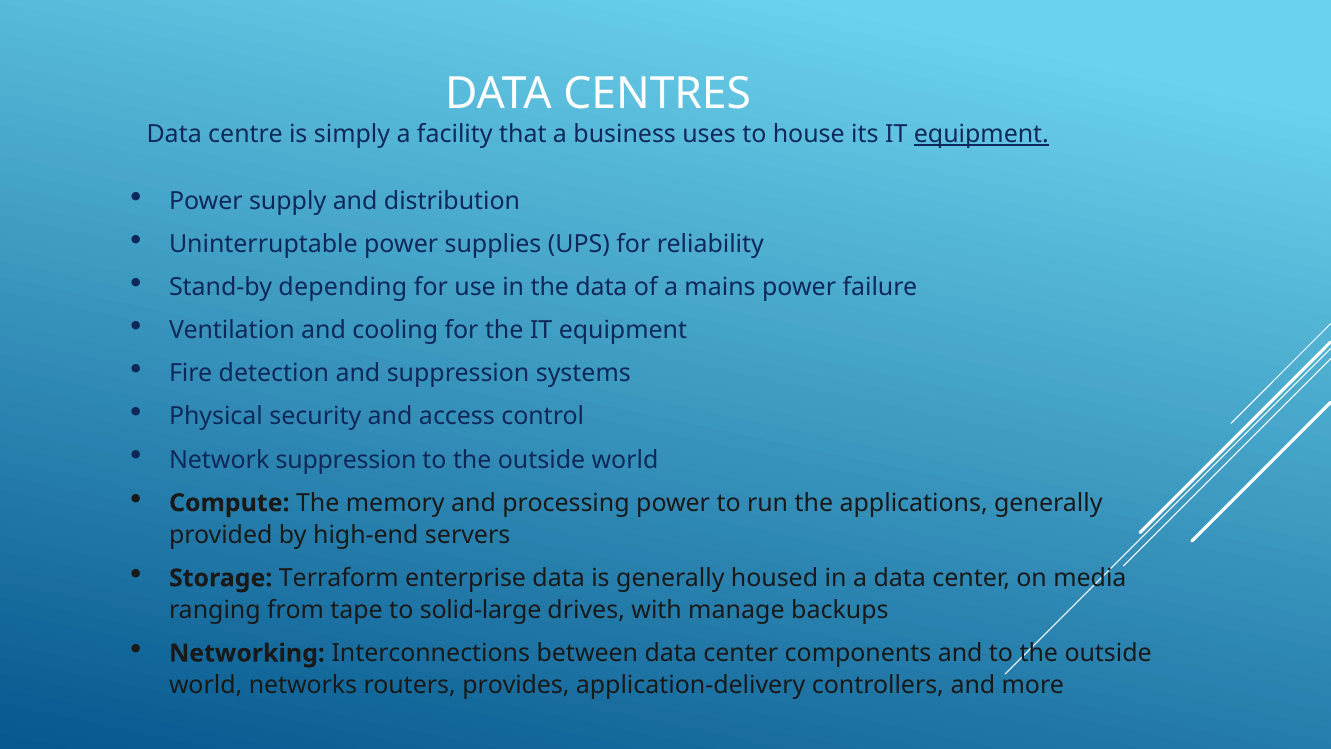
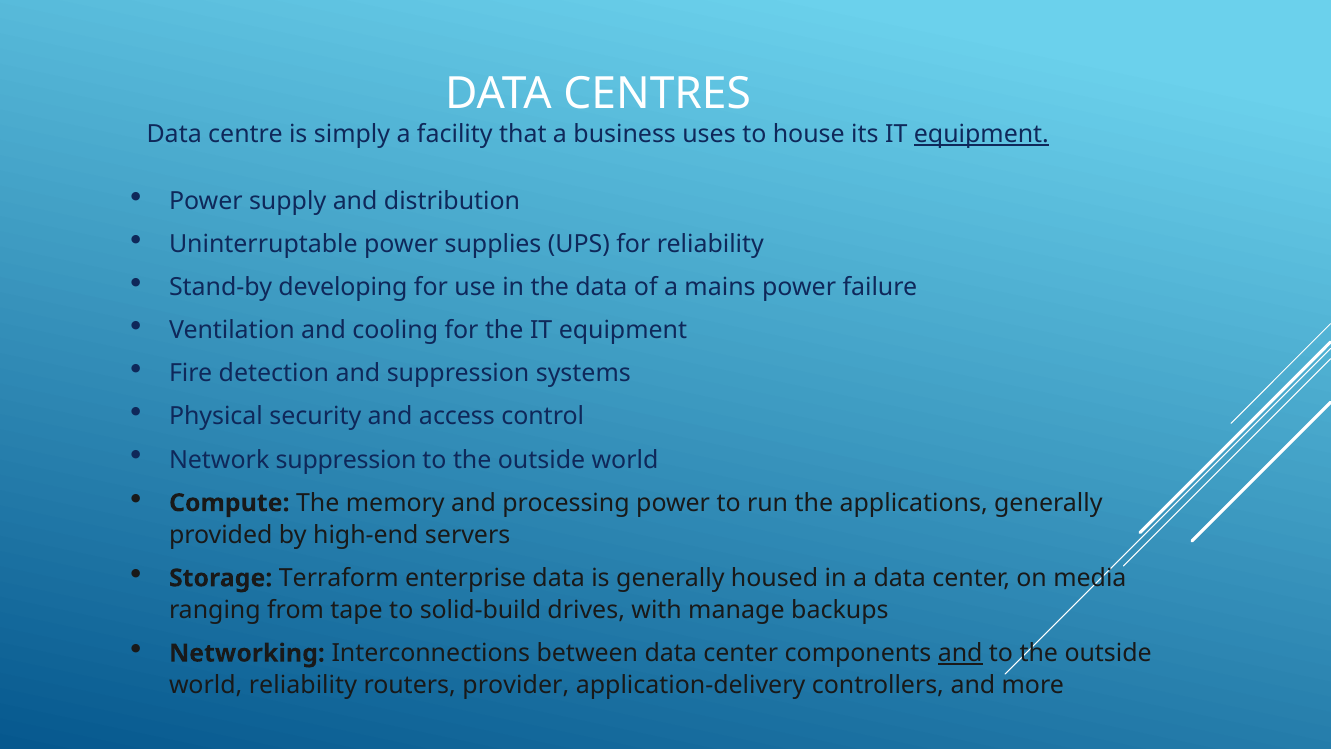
depending: depending -> developing (343, 287)
solid-large: solid-large -> solid-build (481, 610)
and underline: none -> present (960, 653)
world networks: networks -> reliability (303, 685)
provides: provides -> provider (516, 685)
